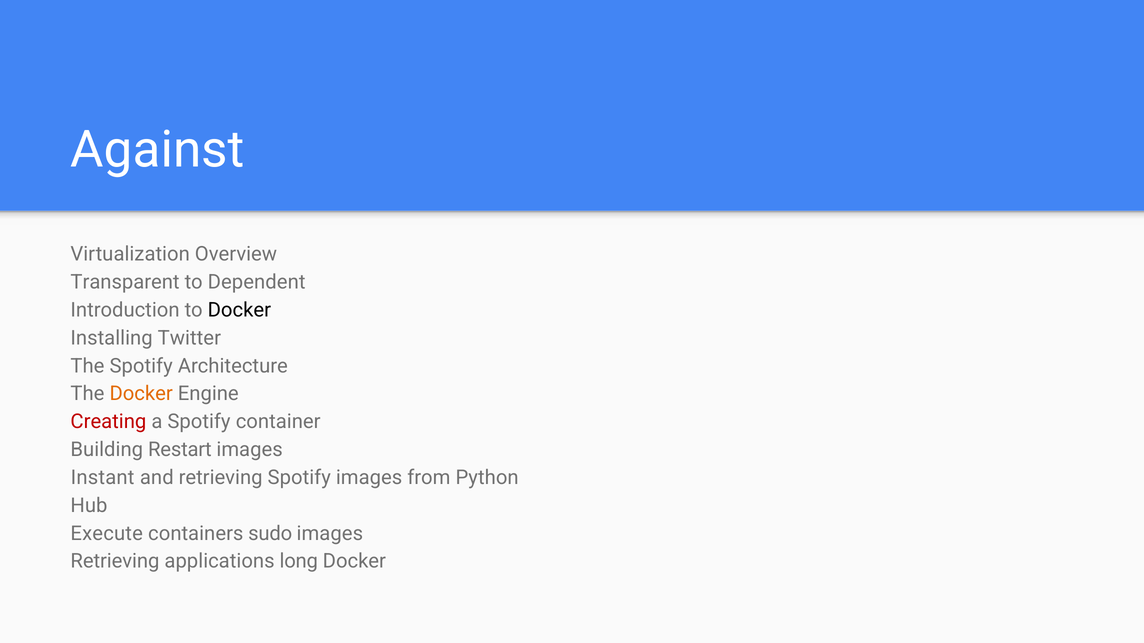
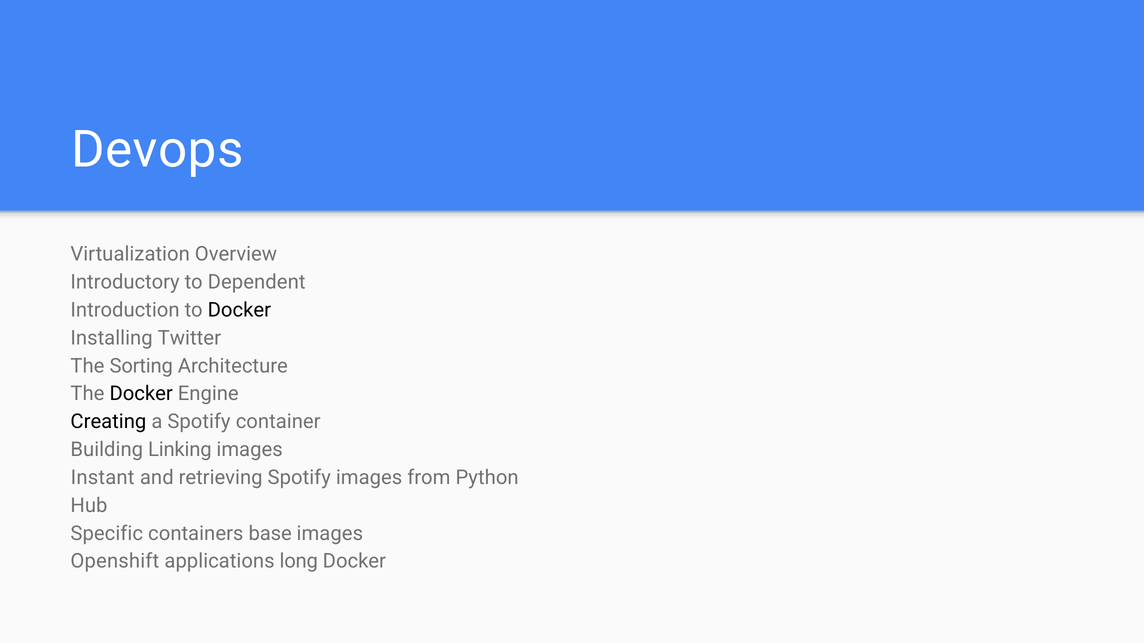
Against: Against -> Devops (157, 150)
Transparent: Transparent -> Introductory (125, 282)
The Spotify: Spotify -> Sorting (141, 366)
Docker colour: orange -> black (141, 394)
Creating colour: red -> black (108, 422)
Restart: Restart -> Linking (180, 450)
Execute: Execute -> Specific (107, 534)
sudo: sudo -> base (270, 534)
Retrieving: Retrieving -> Openshift (115, 562)
